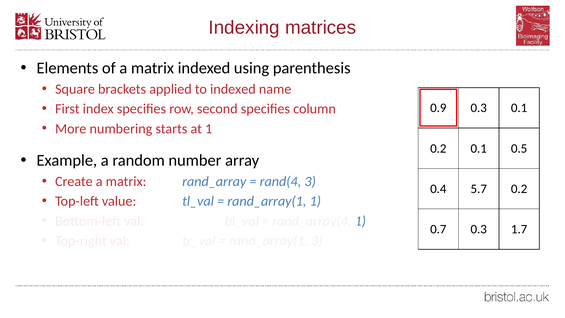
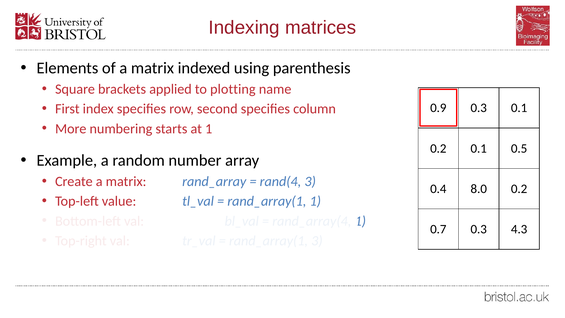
to indexed: indexed -> plotting (233, 89)
5.7: 5.7 -> 8.0 (479, 189)
1.7: 1.7 -> 4.3 (519, 229)
